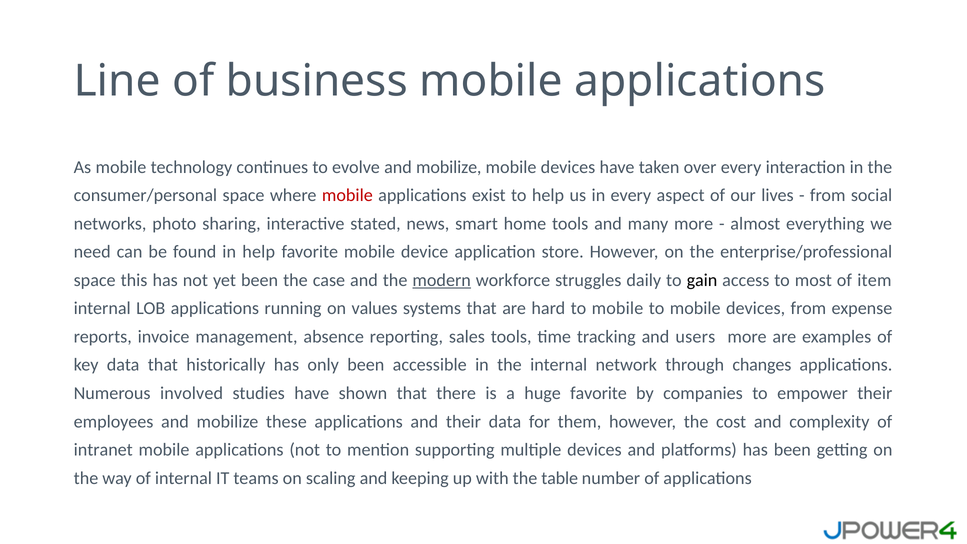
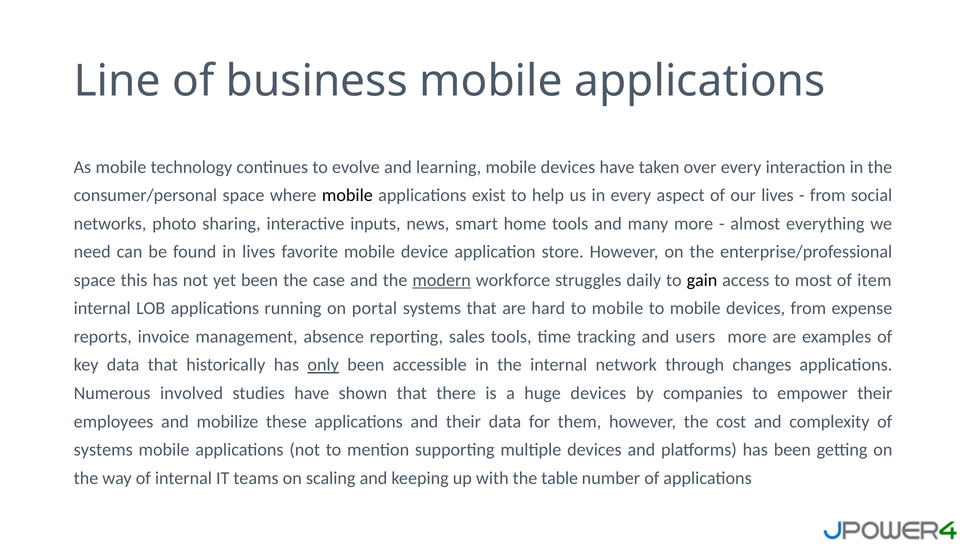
evolve and mobilize: mobilize -> learning (449, 167)
mobile colour: red -> black (347, 195)
stated: stated -> inputs (375, 224)
in help: help -> lives (259, 252)
values: values -> portal (374, 308)
only underline: none -> present (323, 365)
huge favorite: favorite -> devices (598, 393)
intranet: intranet -> systems (103, 450)
